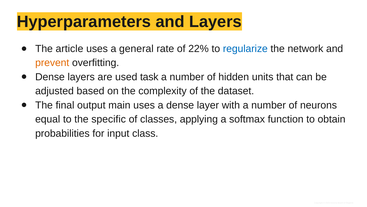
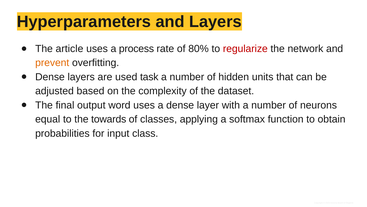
general: general -> process (136, 49)
22%: 22% -> 80% (199, 49)
regularize colour: blue -> red (245, 49)
main: main -> word (119, 105)
specific: specific -> towards (109, 119)
